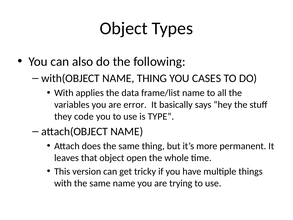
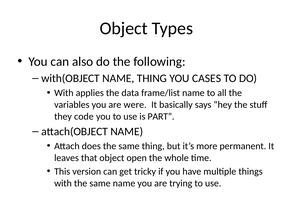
error: error -> were (135, 105)
TYPE: TYPE -> PART (161, 116)
